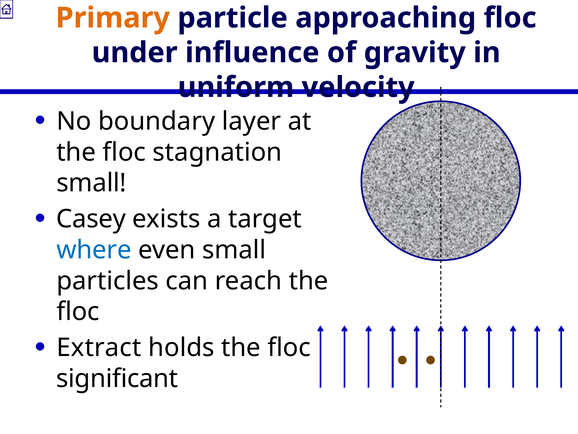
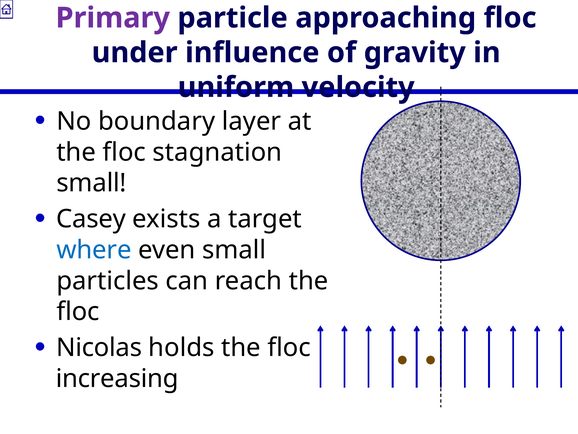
Primary colour: orange -> purple (113, 18)
Extract: Extract -> Nicolas (99, 347)
significant: significant -> increasing (117, 378)
